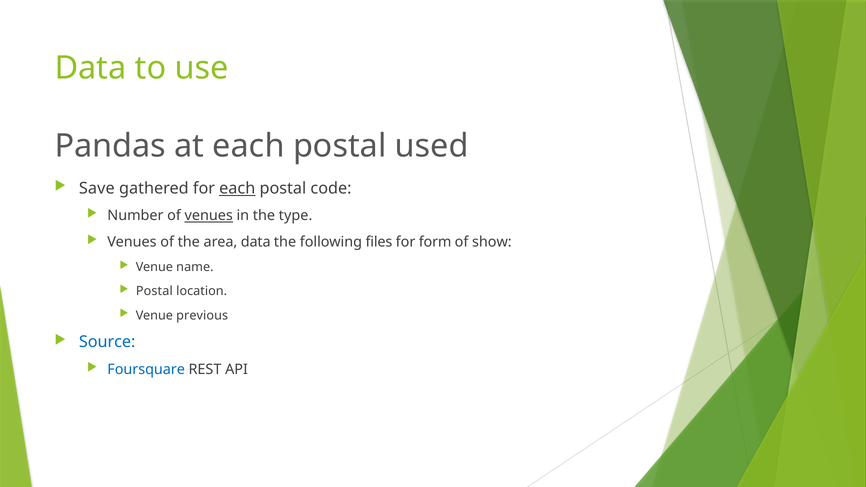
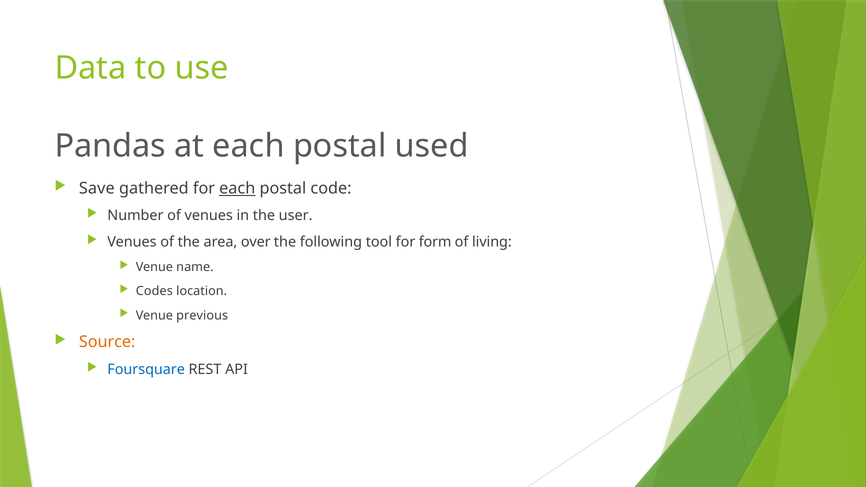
venues underline: present -> none (209, 216)
type: type -> user (296, 216)
area data: data -> over (256, 242)
files: files -> tool (379, 242)
show: show -> living (492, 242)
Postal: Postal -> Codes (154, 291)
Source colour: blue -> orange (107, 342)
